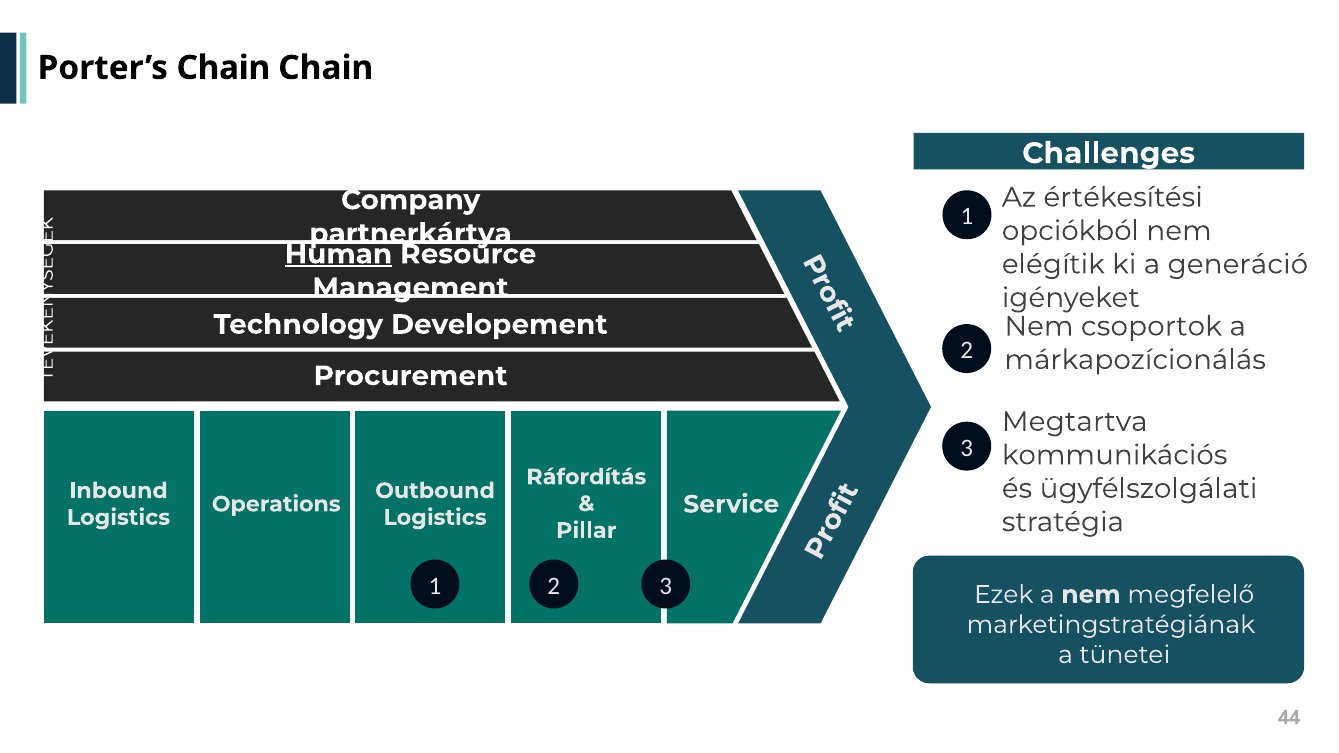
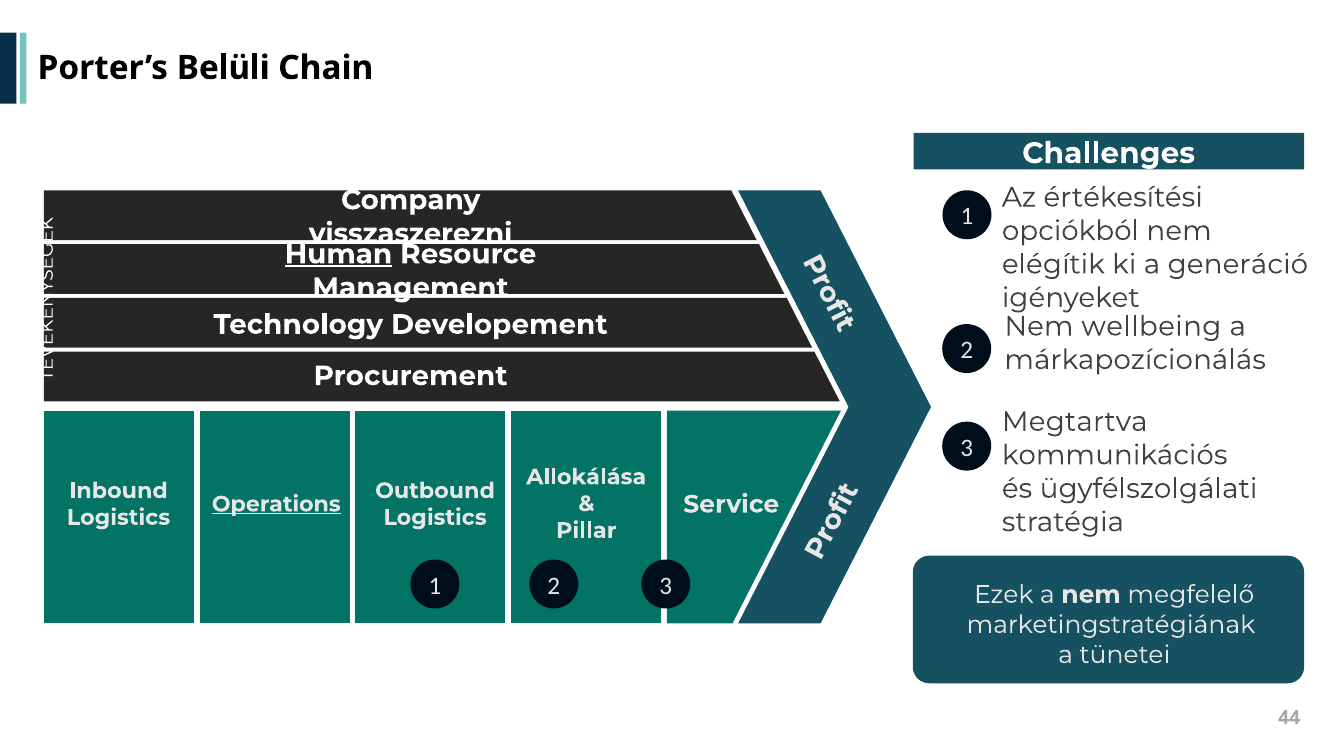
Porter’s Chain: Chain -> Belüli (223, 68)
partnerkártya: partnerkártya -> visszaszerezni (411, 234)
csoportok: csoportok -> wellbeing (1151, 326)
Ráfordítás: Ráfordítás -> Allokálása (586, 477)
Operations underline: none -> present (276, 504)
